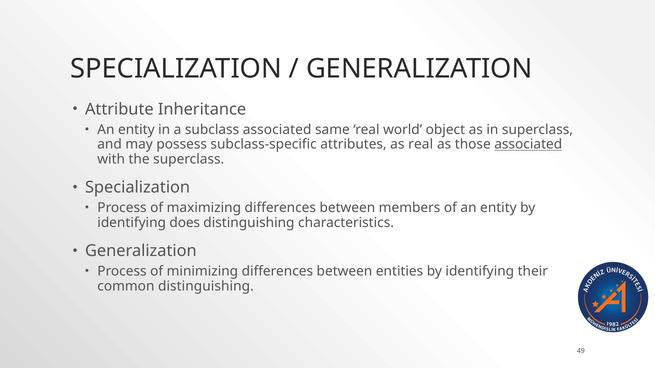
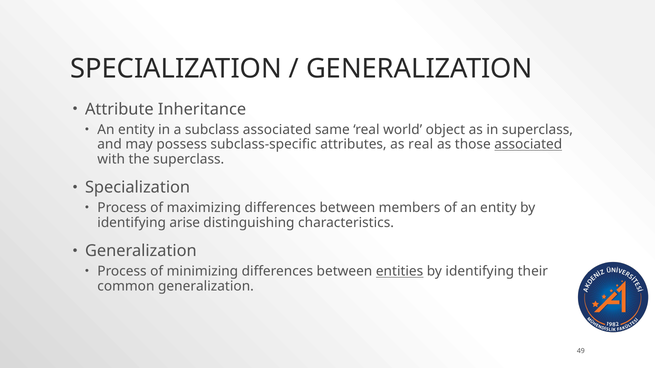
does: does -> arise (185, 223)
entities underline: none -> present (400, 272)
common distinguishing: distinguishing -> generalization (206, 287)
